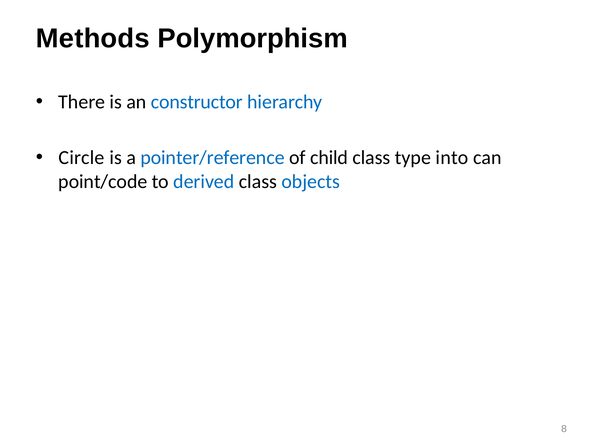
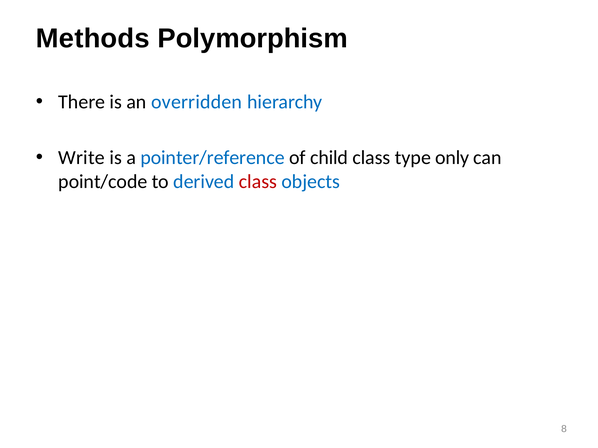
constructor: constructor -> overridden (197, 102)
Circle: Circle -> Write (82, 158)
into: into -> only (452, 158)
class colour: black -> red (258, 182)
